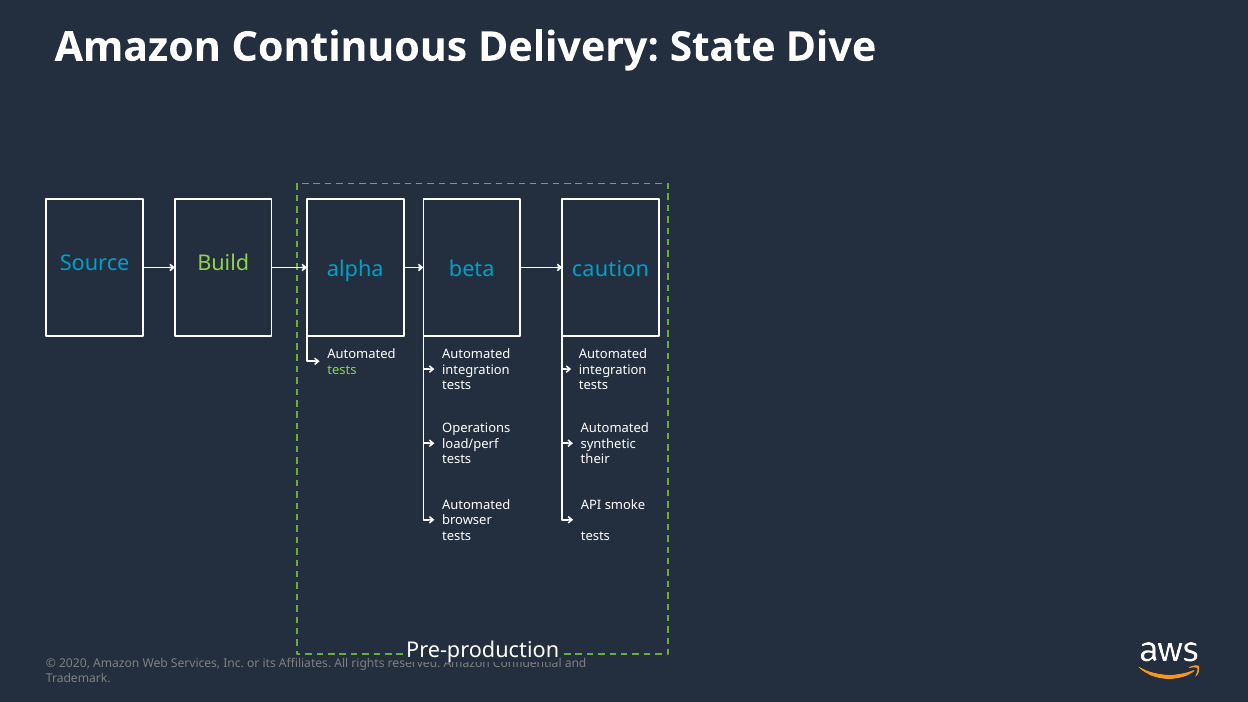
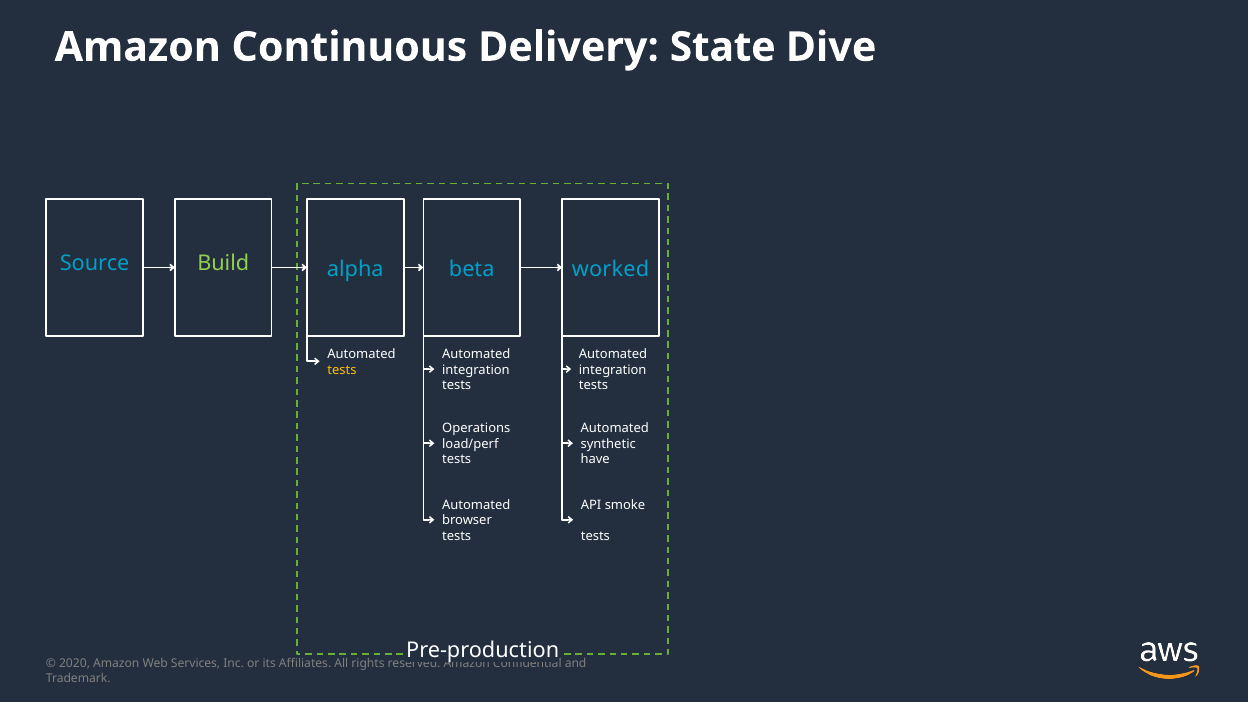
caution: caution -> worked (610, 269)
tests colour: light green -> yellow (342, 370)
their: their -> have (595, 460)
